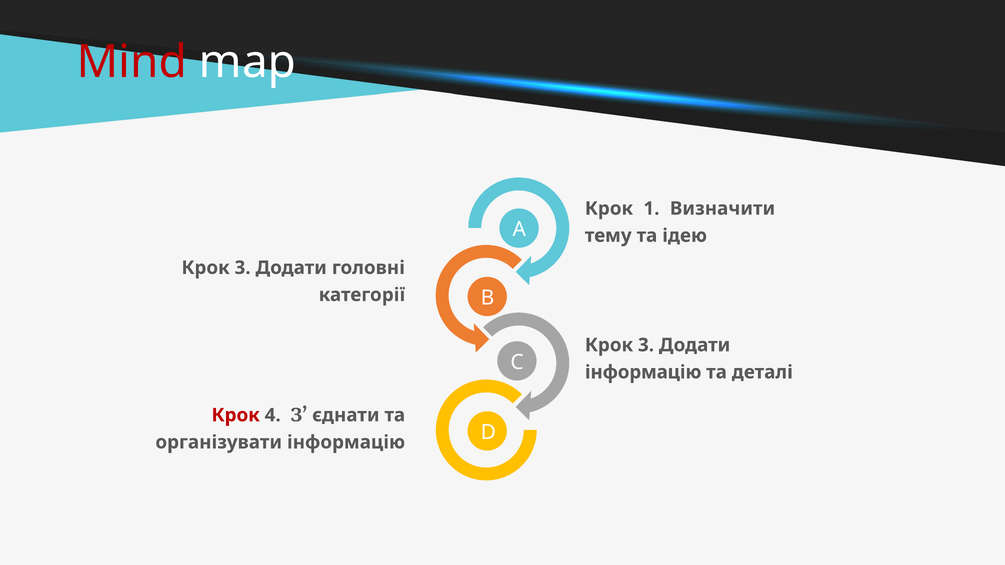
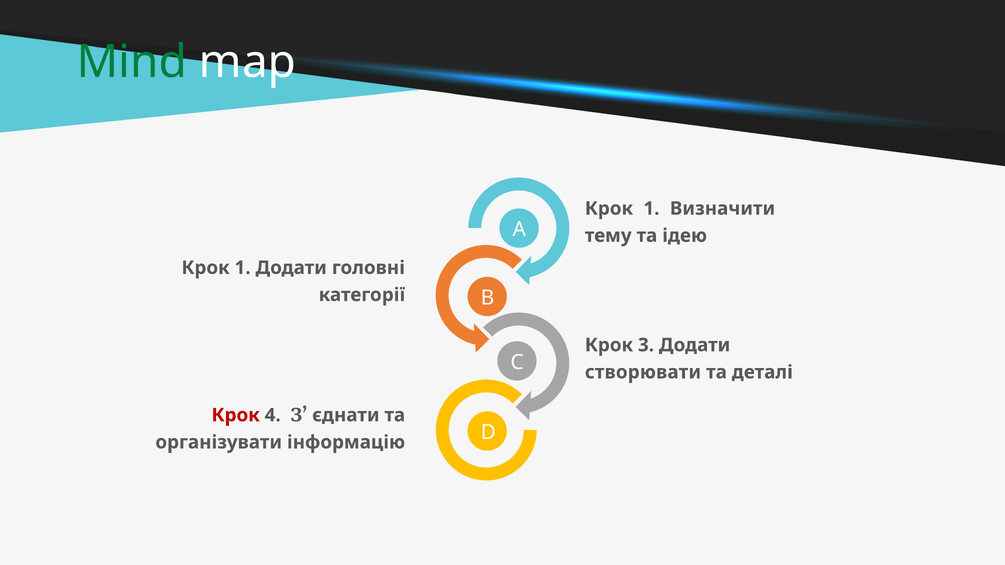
Mind colour: red -> green (132, 62)
3: 3 -> 1 (243, 268)
інформацію: інформацію -> створювати (643, 372)
